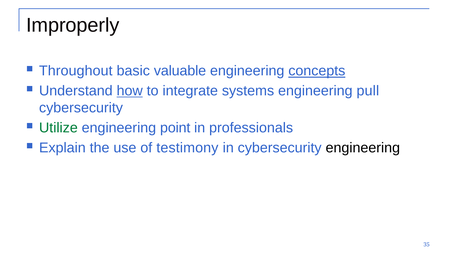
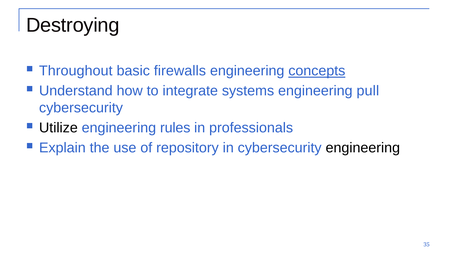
Improperly: Improperly -> Destroying (73, 25)
valuable: valuable -> firewalls (180, 71)
how underline: present -> none (130, 91)
Utilize colour: green -> black (58, 128)
point: point -> rules (175, 128)
testimony: testimony -> repository (187, 148)
